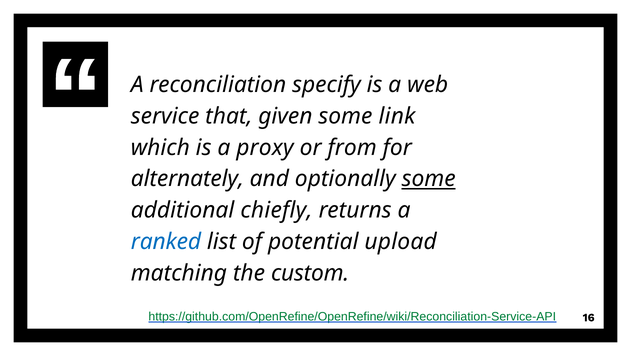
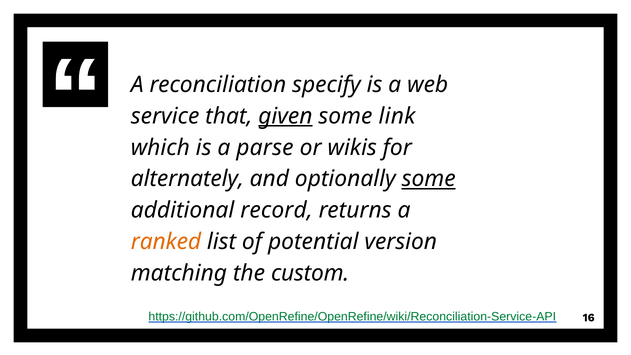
given underline: none -> present (285, 116)
proxy: proxy -> parse (265, 147)
from: from -> wikis (352, 147)
chiefly: chiefly -> record (276, 210)
ranked colour: blue -> orange (166, 242)
upload: upload -> version (401, 242)
